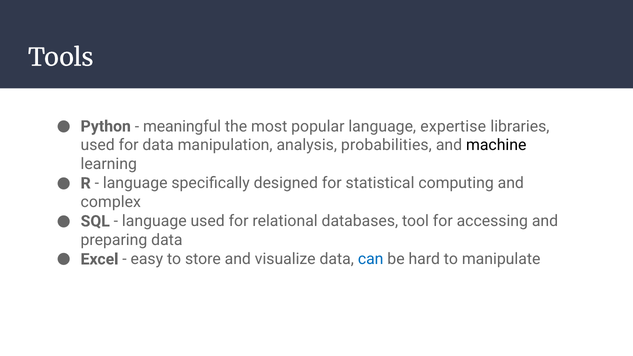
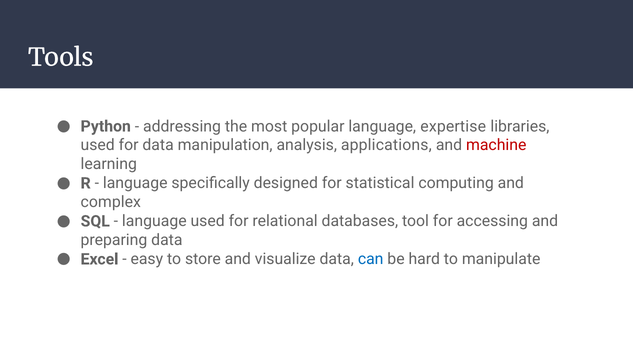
meaningful: meaningful -> addressing (182, 126)
probabilities: probabilities -> applications (386, 145)
machine colour: black -> red (496, 145)
